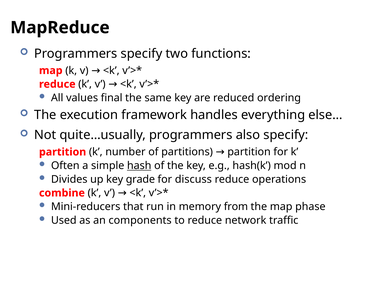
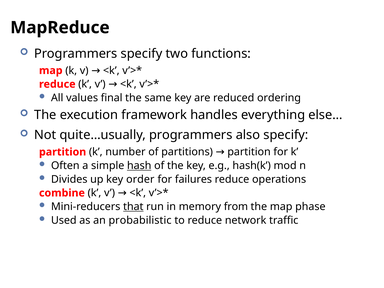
grade: grade -> order (140, 179)
discuss: discuss -> failures (193, 179)
that underline: none -> present (133, 207)
components: components -> probabilistic (140, 220)
